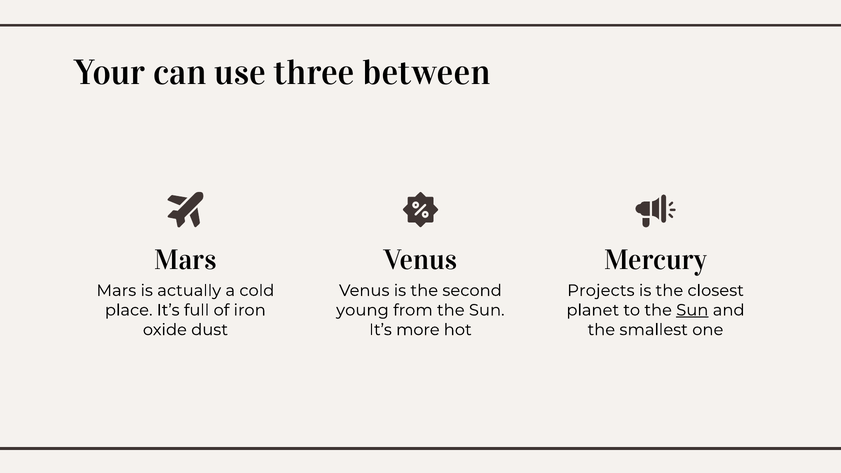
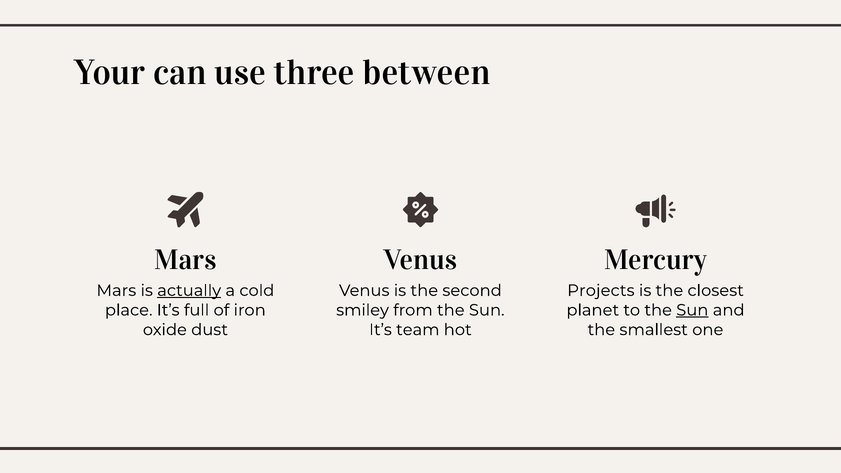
actually underline: none -> present (189, 291)
young: young -> smiley (363, 310)
more: more -> team (418, 330)
